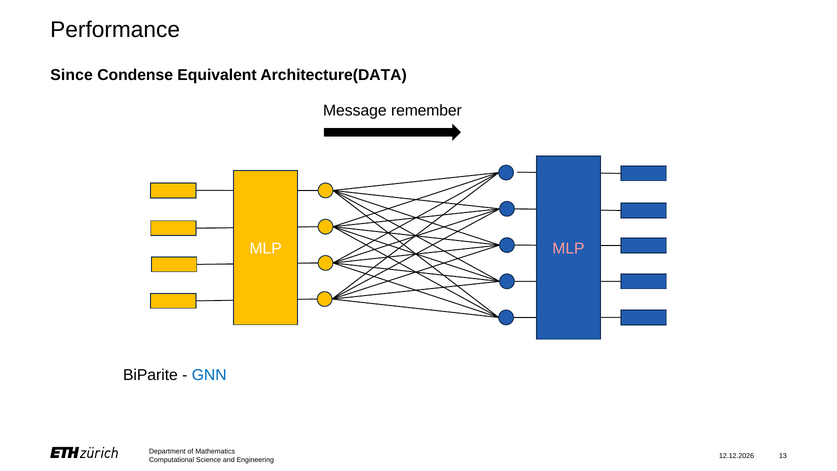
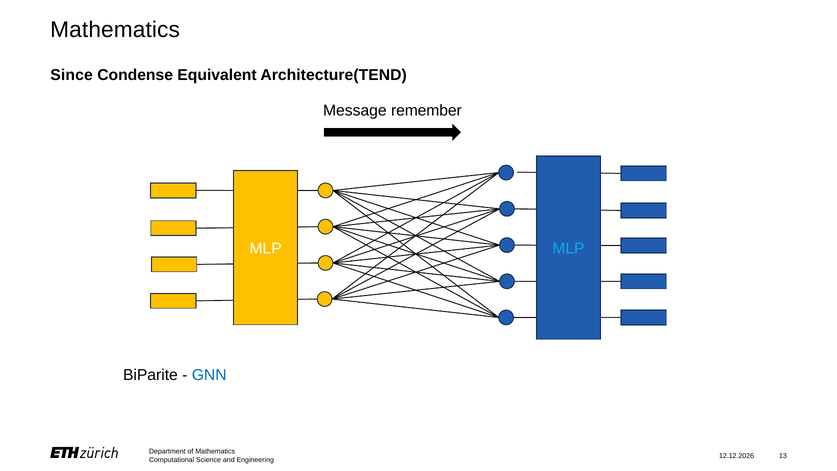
Performance: Performance -> Mathematics (115, 30)
Architecture(DATA: Architecture(DATA -> Architecture(TEND (334, 75)
MLP colour: pink -> light blue (568, 249)
